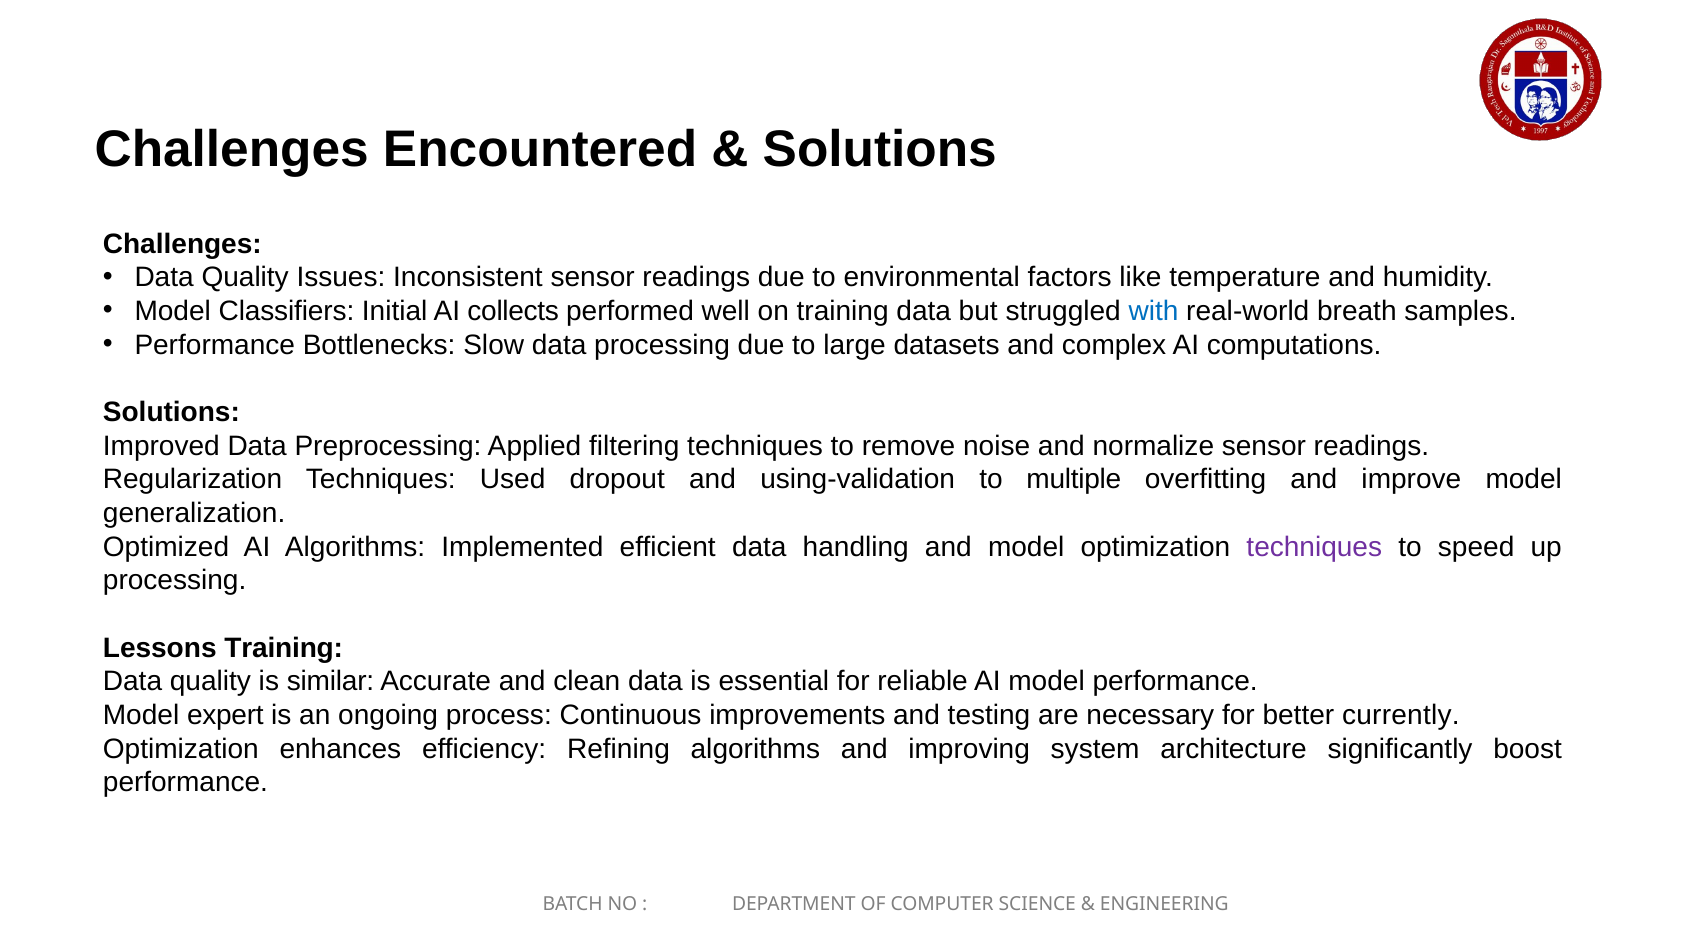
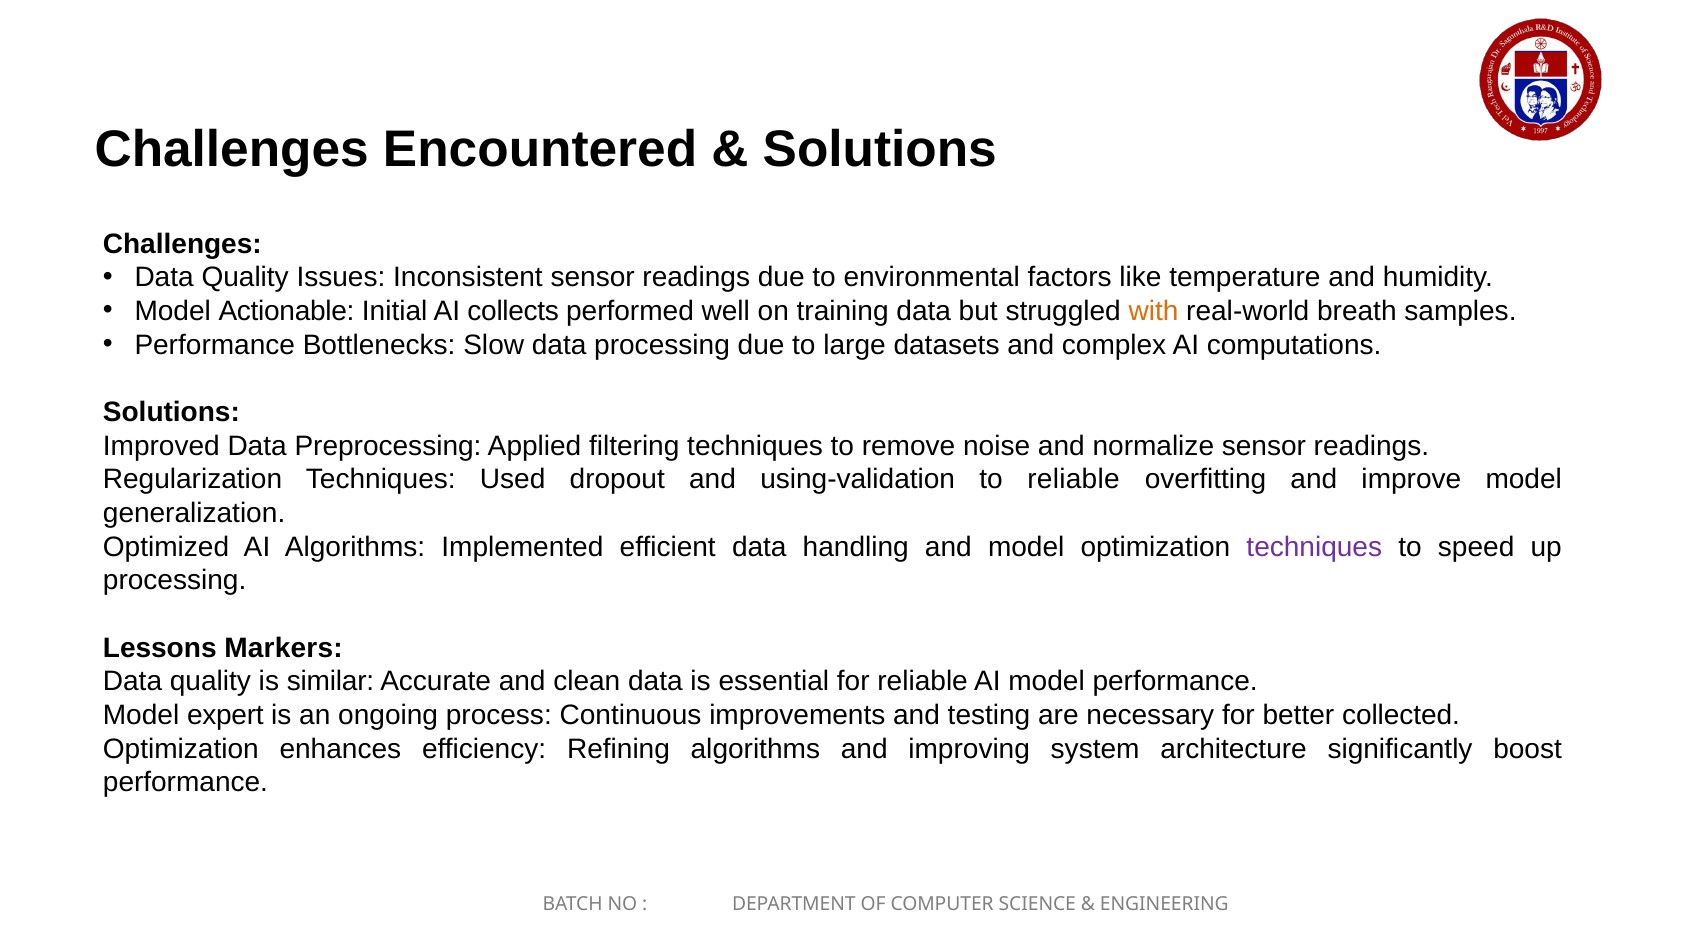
Classifiers: Classifiers -> Actionable (287, 311)
with colour: blue -> orange (1154, 311)
to multiple: multiple -> reliable (1074, 479)
Lessons Training: Training -> Markers (284, 648)
currently: currently -> collected (1401, 715)
